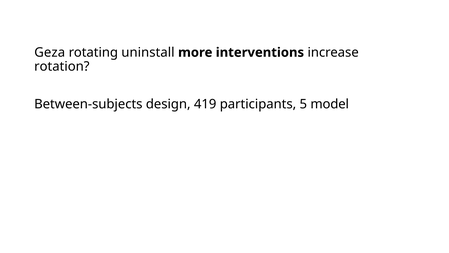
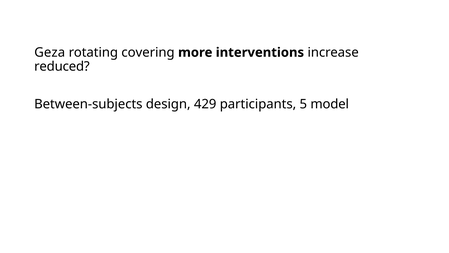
uninstall: uninstall -> covering (148, 52)
rotation: rotation -> reduced (62, 67)
419: 419 -> 429 (205, 104)
